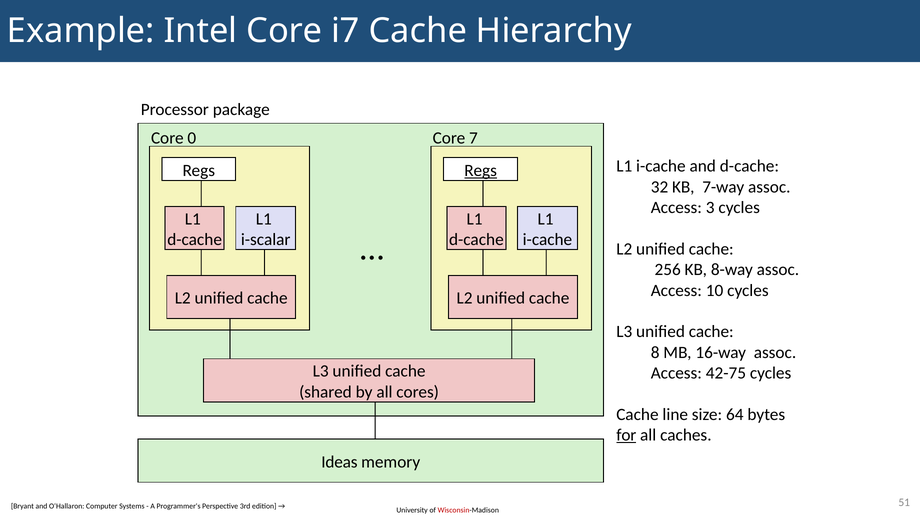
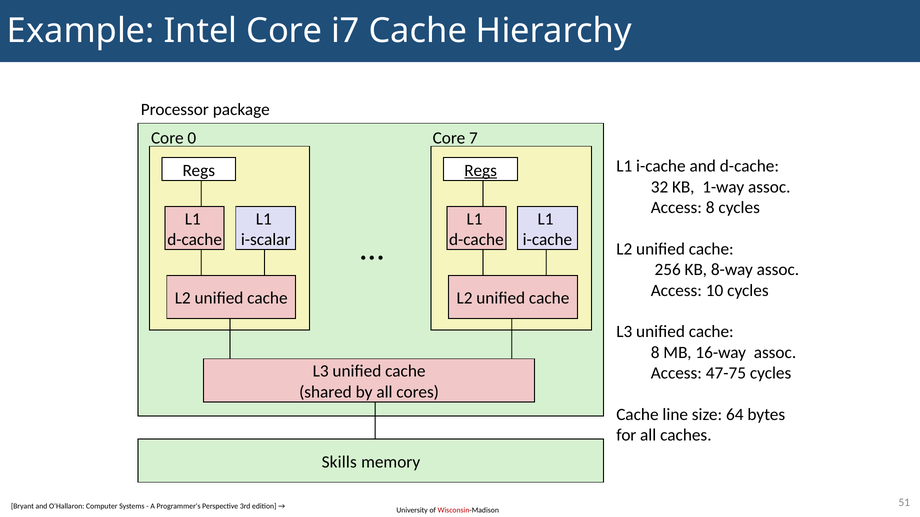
7-way: 7-way -> 1-way (723, 187)
Access 3: 3 -> 8 (710, 208)
42-75: 42-75 -> 47-75 (726, 373)
for underline: present -> none (626, 436)
Ideas: Ideas -> Skills (339, 462)
